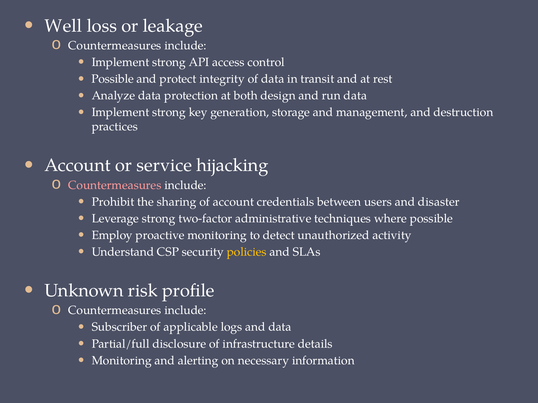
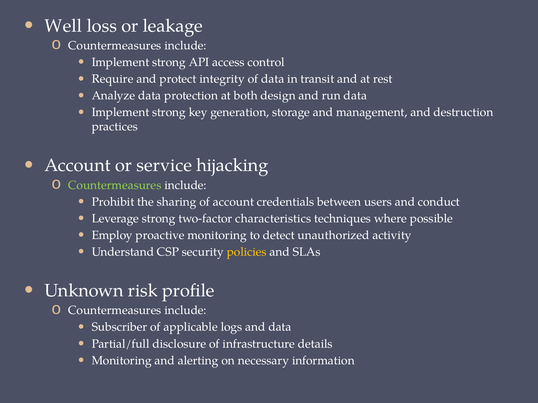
Possible: Possible -> Require (113, 79)
Countermeasures colour: pink -> light green (115, 185)
disaster: disaster -> conduct (439, 202)
administrative: administrative -> characteristics (273, 219)
